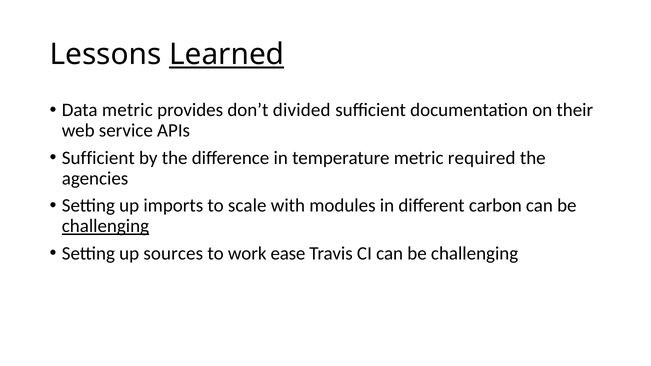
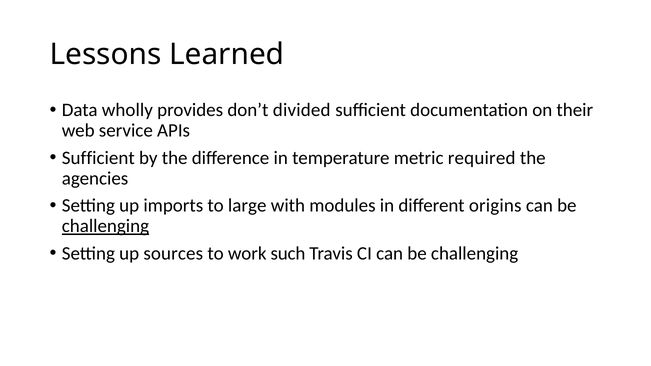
Learned underline: present -> none (227, 55)
Data metric: metric -> wholly (127, 110)
scale: scale -> large (247, 206)
carbon: carbon -> origins (495, 206)
ease: ease -> such (288, 253)
